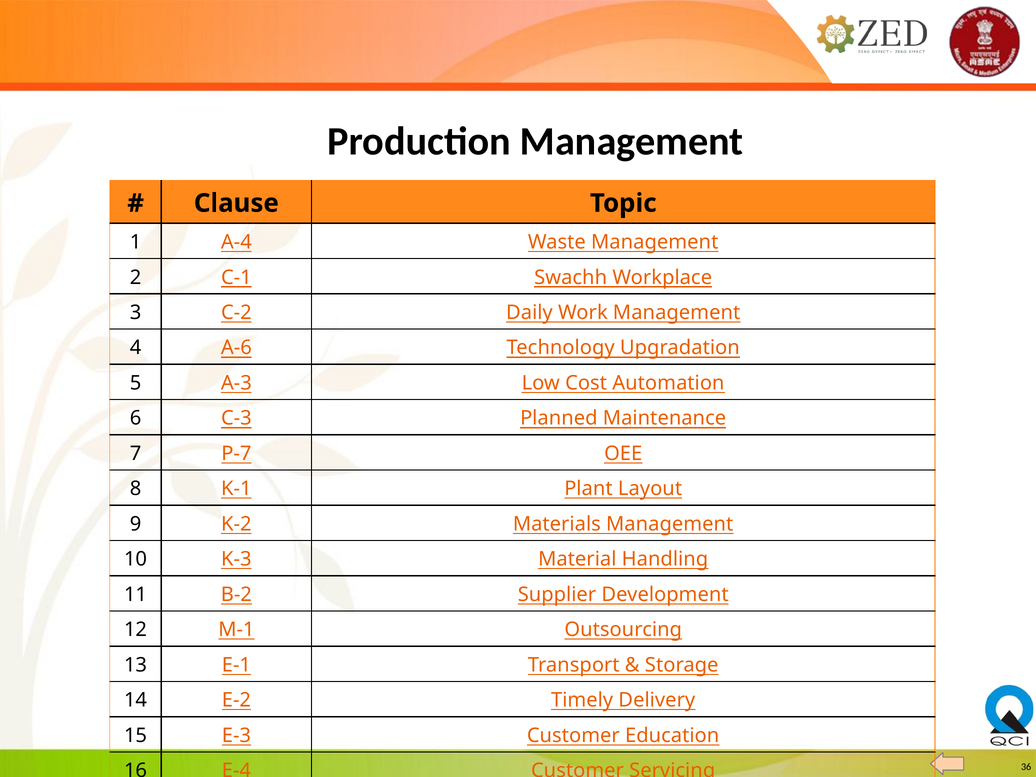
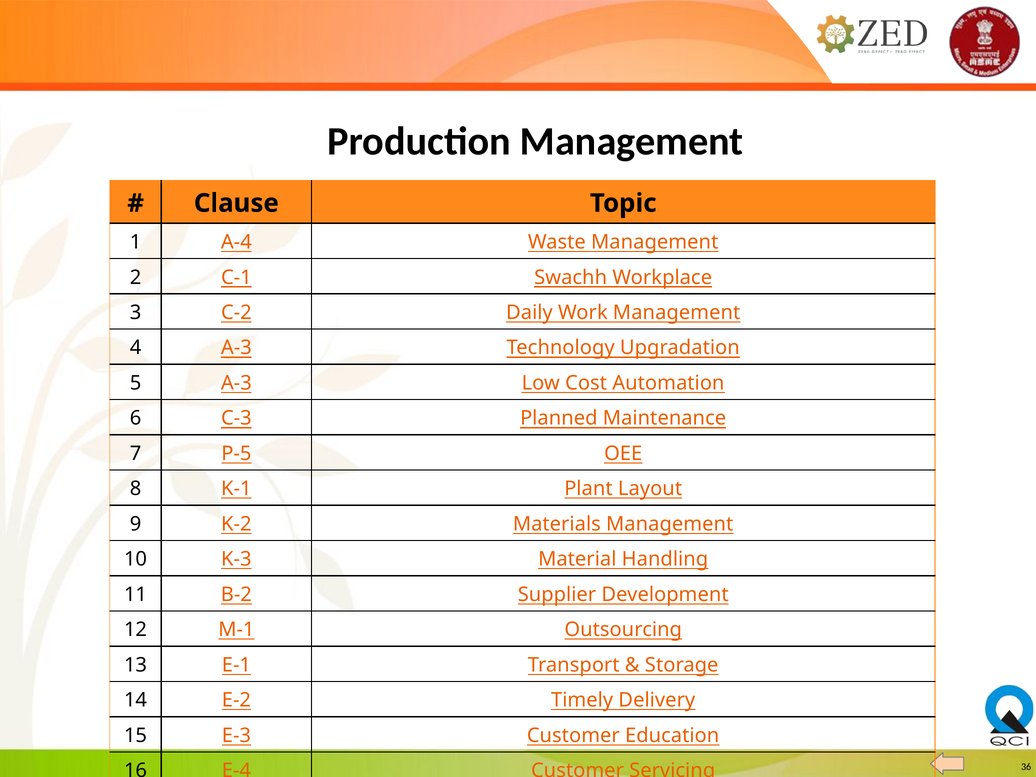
4 A-6: A-6 -> A-3 (236, 348)
P-7: P-7 -> P-5 (236, 454)
